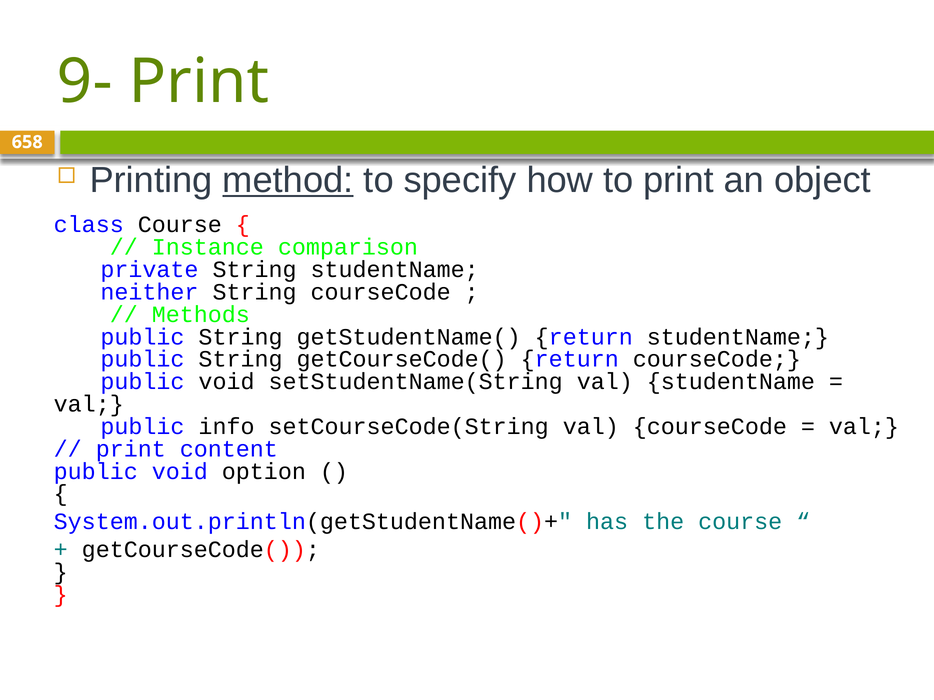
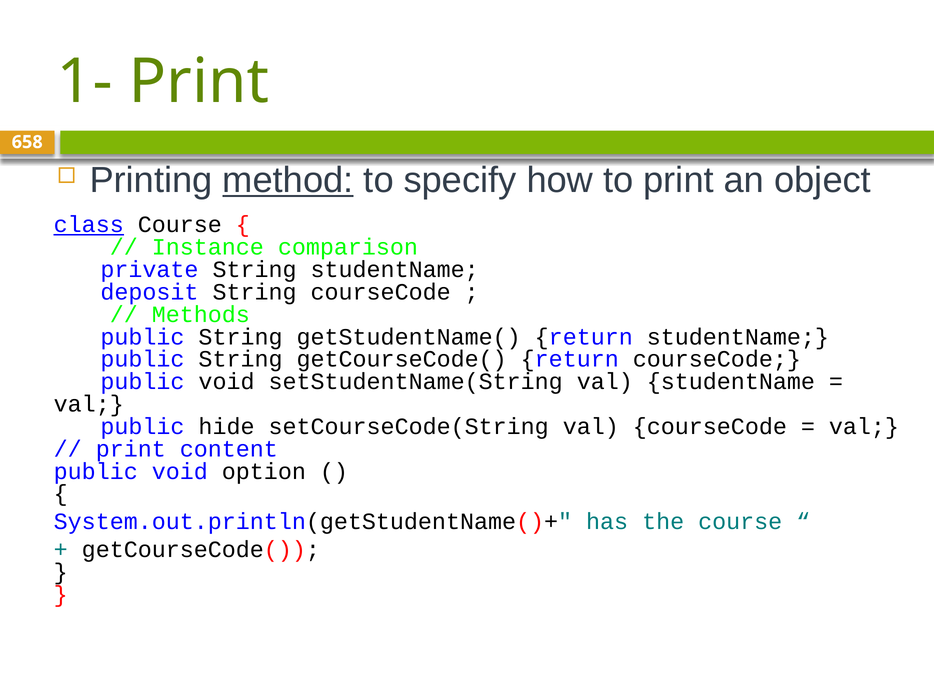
9-: 9- -> 1- (85, 82)
class underline: none -> present (89, 225)
neither: neither -> deposit (149, 292)
info: info -> hide (227, 427)
